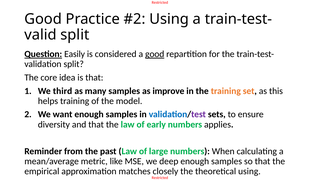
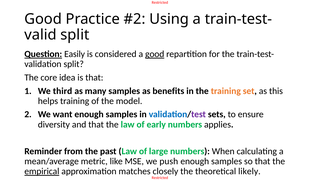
improve: improve -> benefits (168, 91)
deep: deep -> push (169, 161)
empirical underline: none -> present (42, 171)
theoretical using: using -> likely (249, 171)
